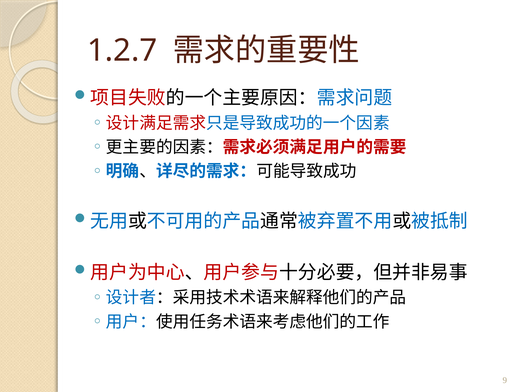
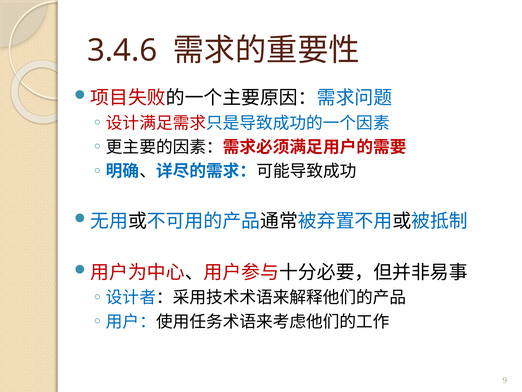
1.2.7: 1.2.7 -> 3.4.6 (122, 50)
